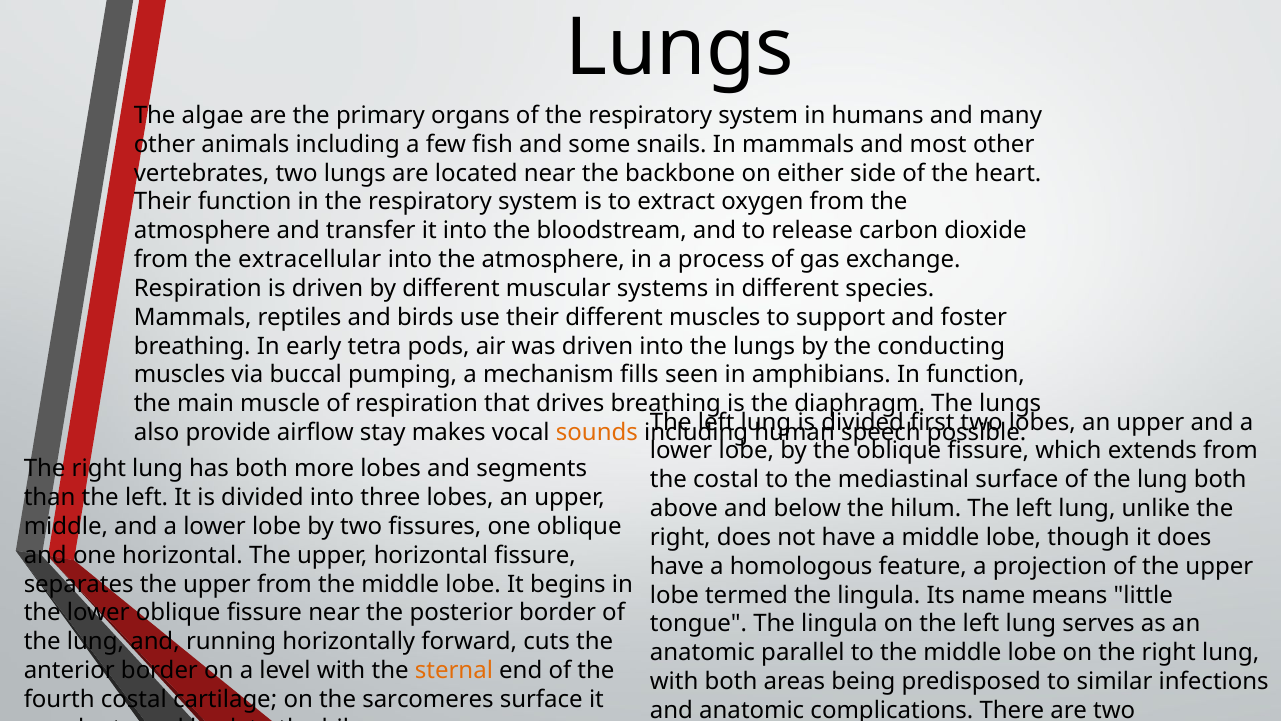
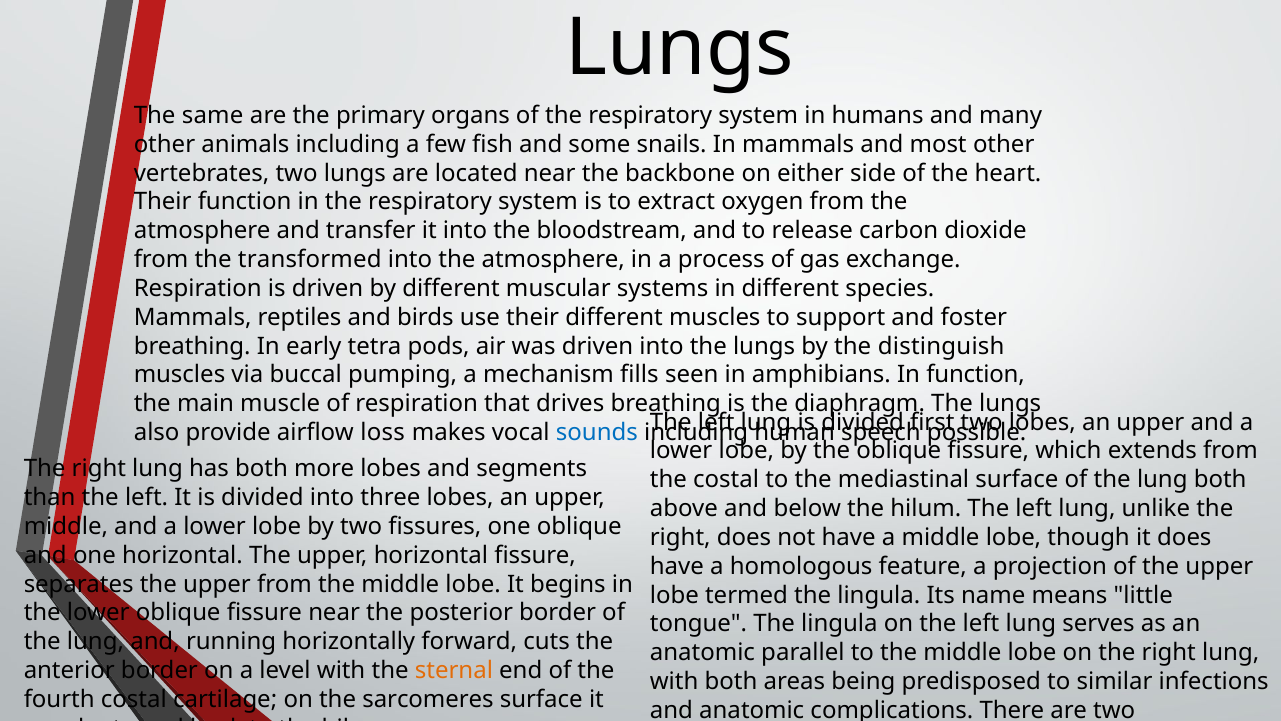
algae: algae -> same (213, 115)
extracellular: extracellular -> transformed (310, 259)
conducting: conducting -> distinguish (941, 346)
stay: stay -> loss (383, 432)
sounds colour: orange -> blue (597, 432)
